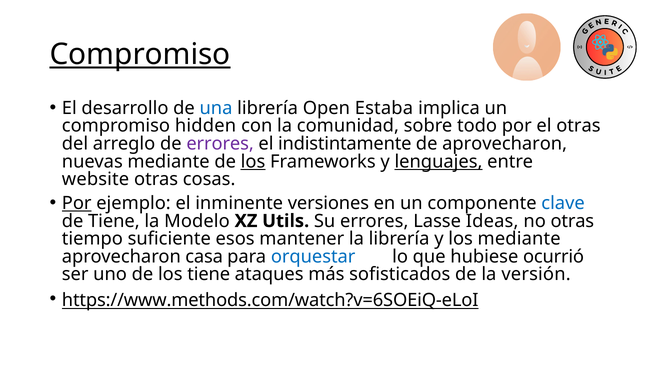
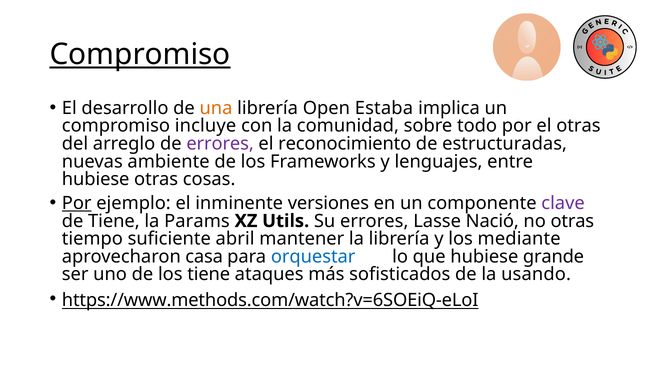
una colour: blue -> orange (216, 108)
hidden: hidden -> incluye (206, 126)
indistintamente: indistintamente -> reconocimiento (345, 144)
de aprovecharon: aprovecharon -> estructuradas (505, 144)
nuevas mediante: mediante -> ambiente (169, 162)
los underline: present -> none (253, 162)
lenguajes underline: present -> none (438, 162)
website: website -> hubiese (96, 179)
clave colour: blue -> purple (563, 203)
Modelo: Modelo -> Params (197, 221)
Ideas: Ideas -> Nació (492, 221)
esos: esos -> abril (235, 239)
ocurrió: ocurrió -> grande (554, 257)
versión: versión -> usando (536, 275)
